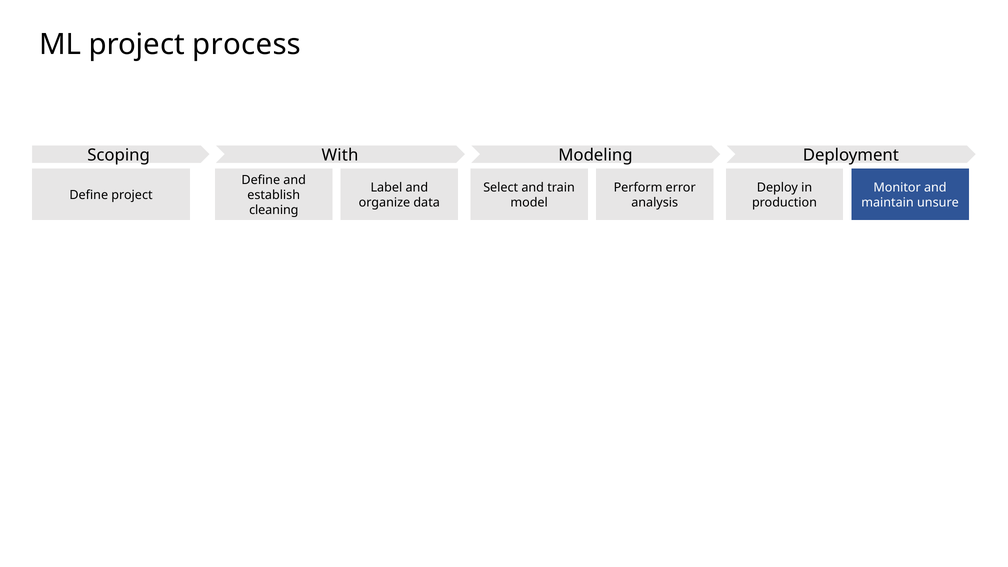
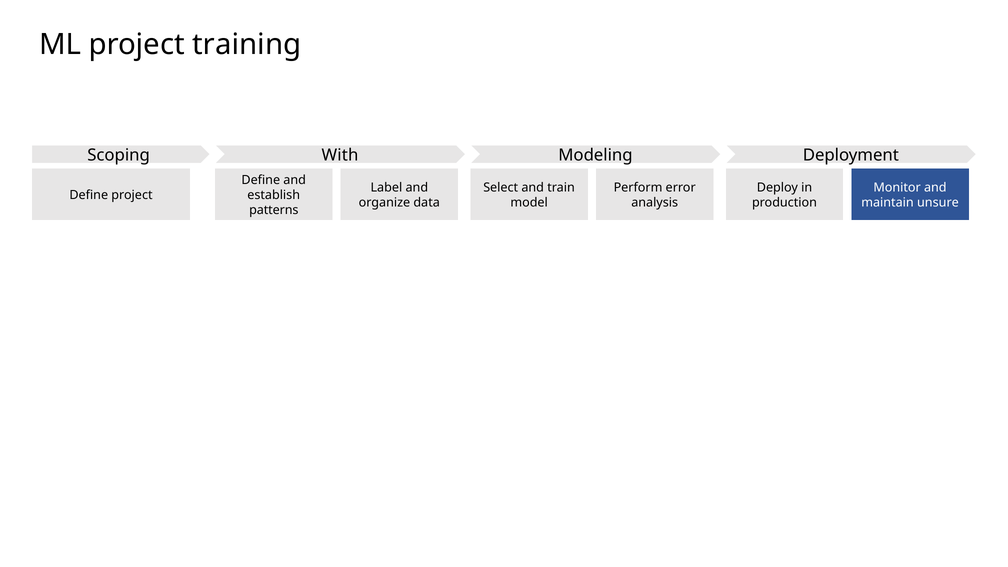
process: process -> training (247, 45)
cleaning: cleaning -> patterns (274, 210)
